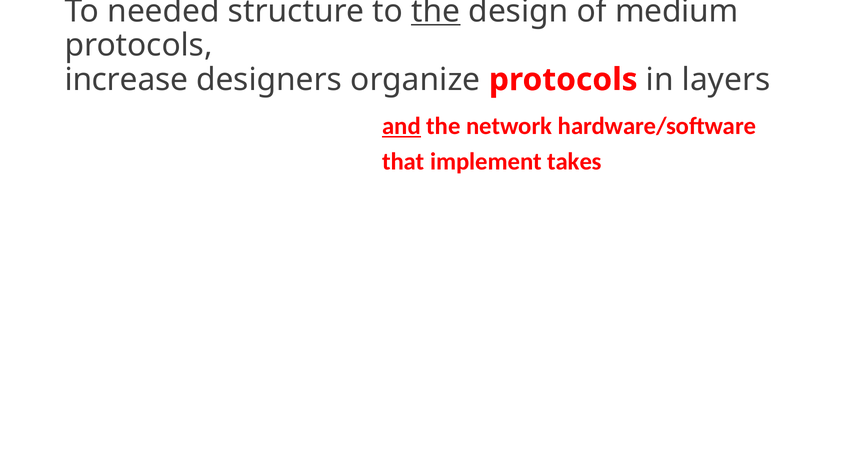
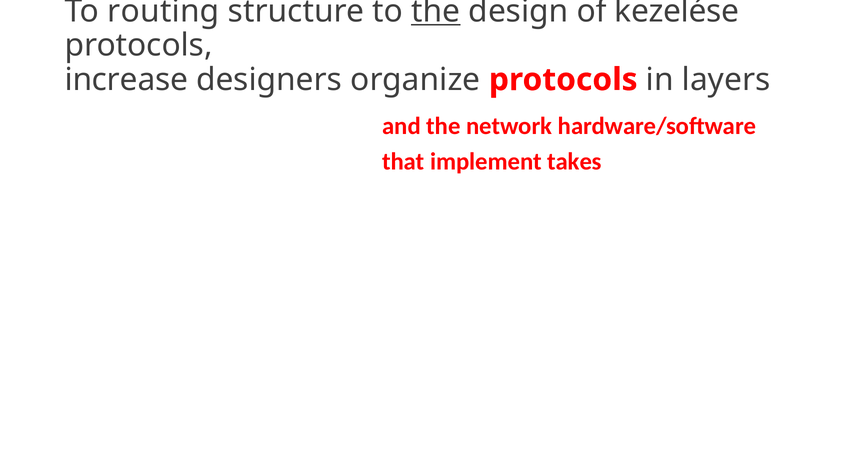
needed: needed -> routing (163, 11)
medium: medium -> kezelése (677, 11)
and underline: present -> none (402, 126)
